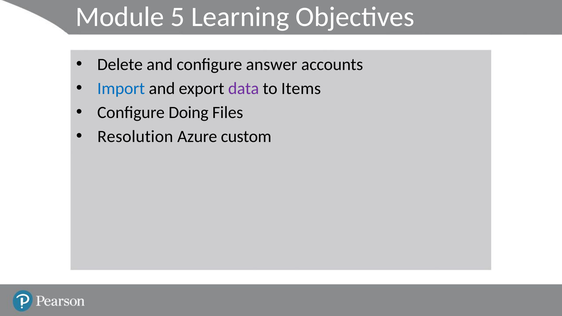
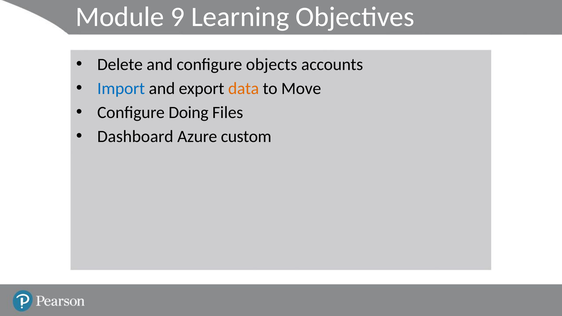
5: 5 -> 9 (178, 17)
answer: answer -> objects (272, 64)
data colour: purple -> orange (244, 88)
Items: Items -> Move (301, 88)
Resolution: Resolution -> Dashboard (135, 136)
